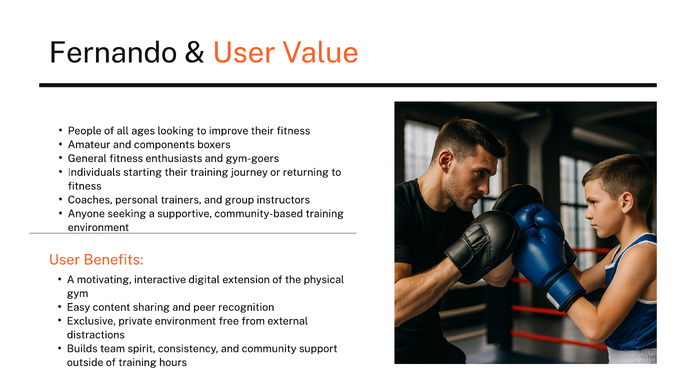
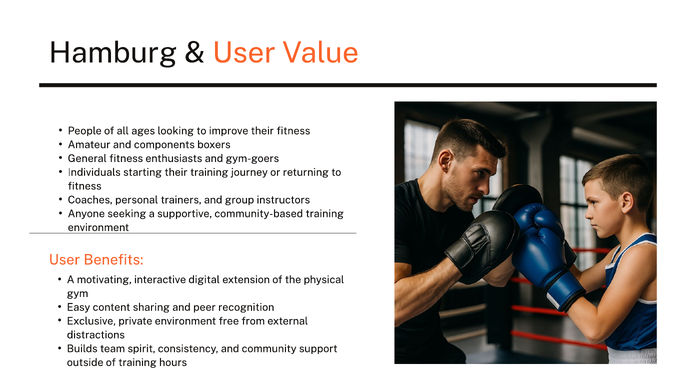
Fernando: Fernando -> Hamburg (113, 53)
